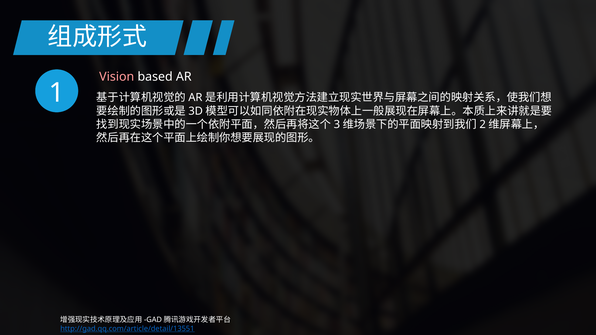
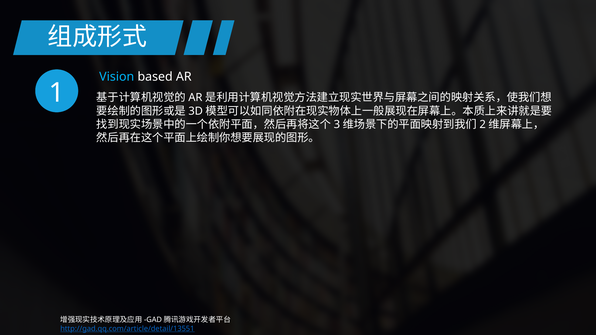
Vision colour: pink -> light blue (117, 77)
